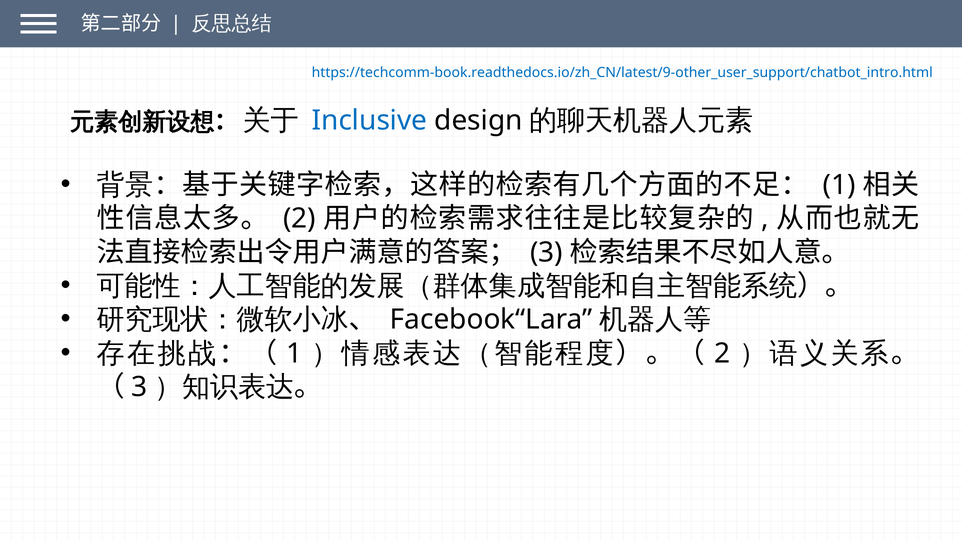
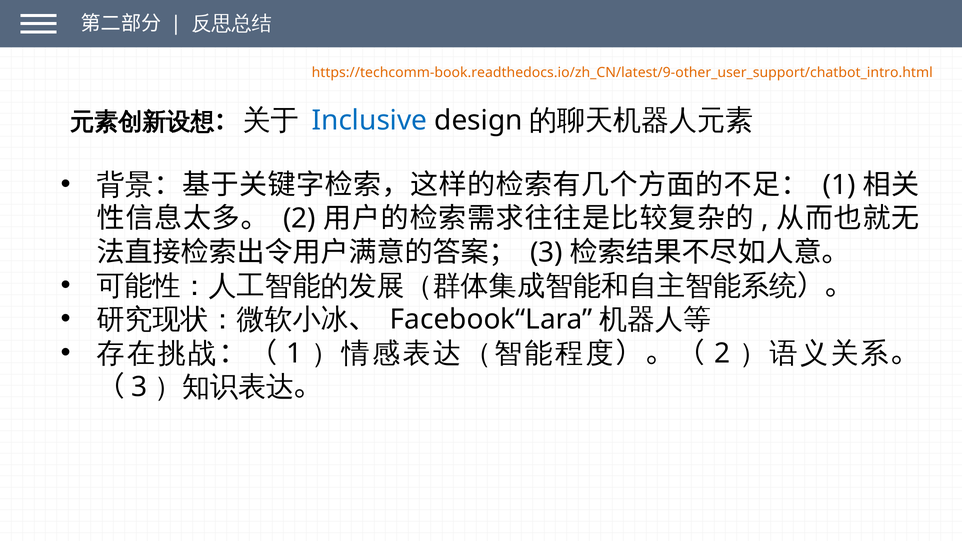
https://techcomm-book.readthedocs.io/zh_CN/latest/9-other_user_support/chatbot_intro.html colour: blue -> orange (622, 73)
